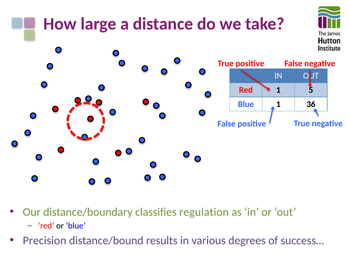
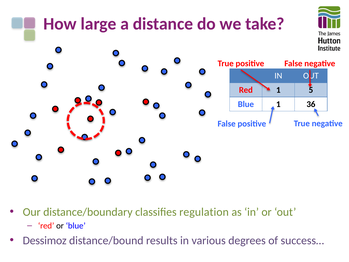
Precision: Precision -> Dessimoz (45, 240)
